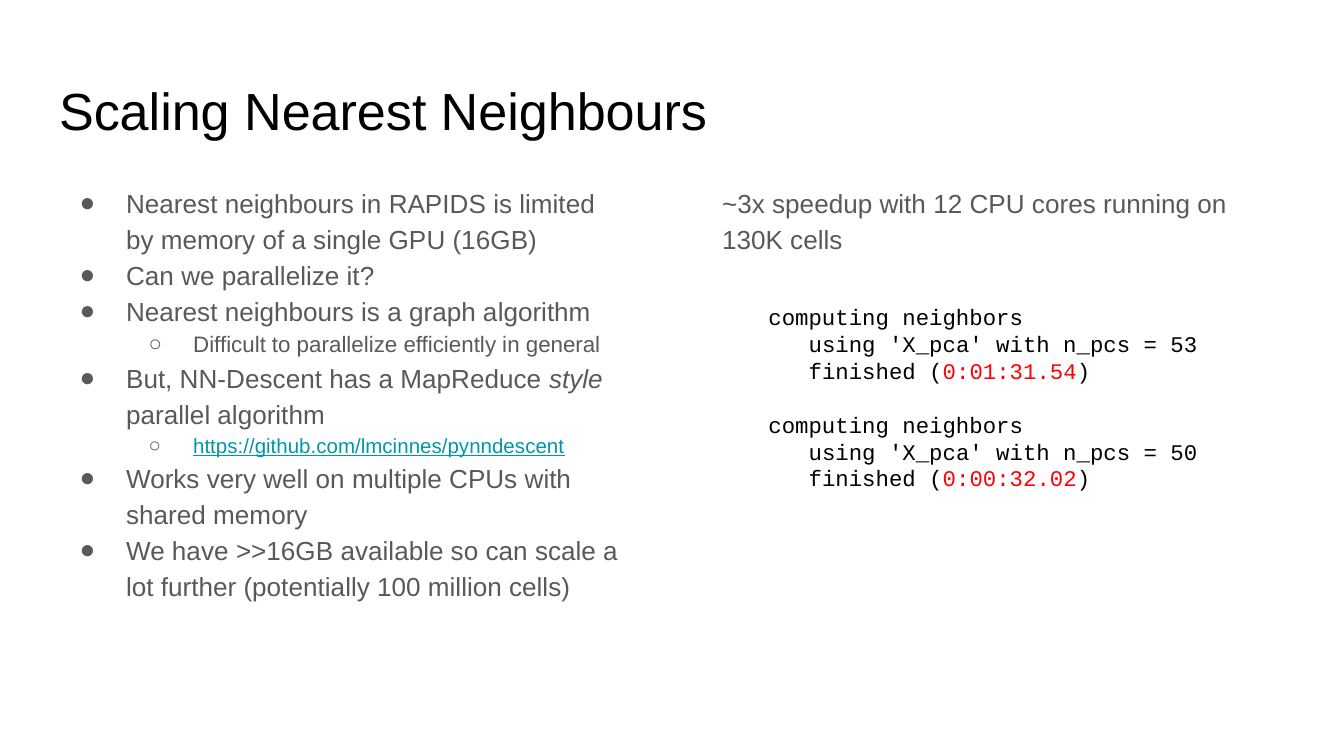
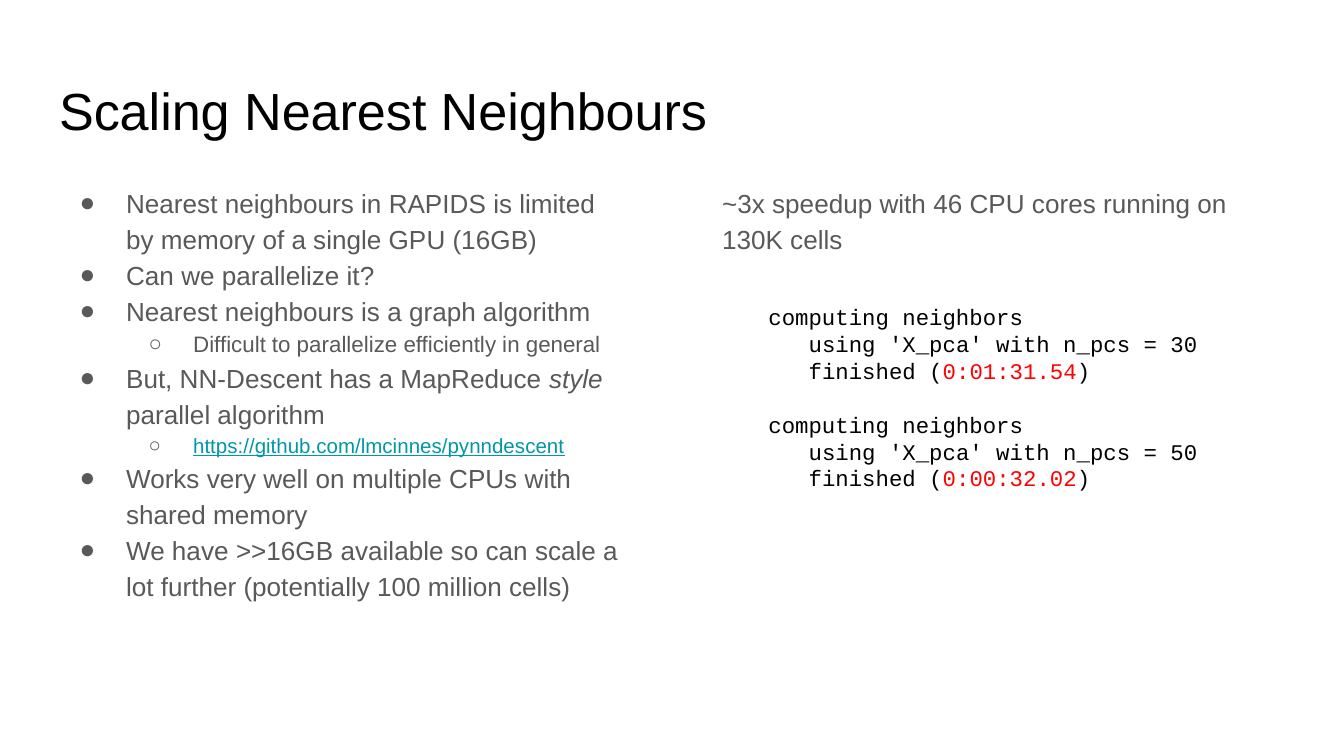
12: 12 -> 46 (948, 205)
53: 53 -> 30 (1184, 345)
